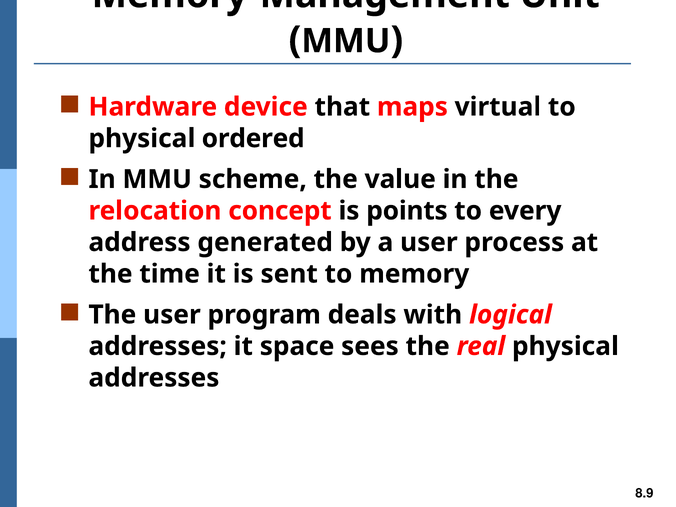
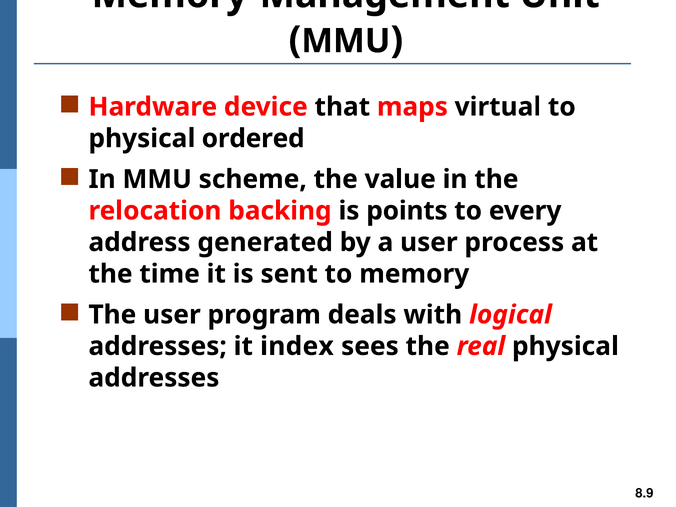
concept: concept -> backing (280, 211)
space: space -> index (297, 346)
